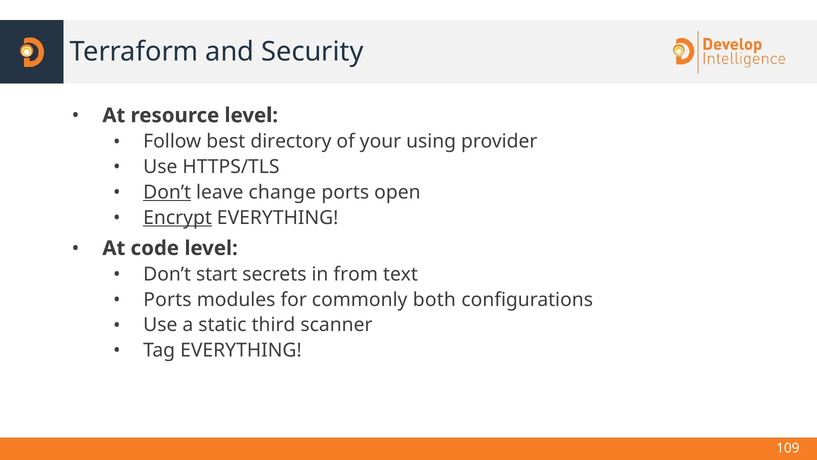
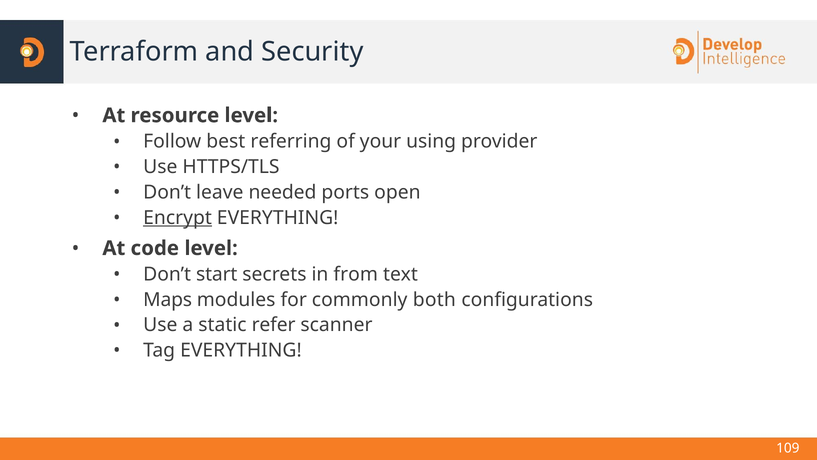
directory: directory -> referring (291, 141)
Don’t underline: present -> none (167, 192)
change: change -> needed (282, 192)
Ports: Ports -> Maps (168, 299)
third: third -> refer (274, 325)
